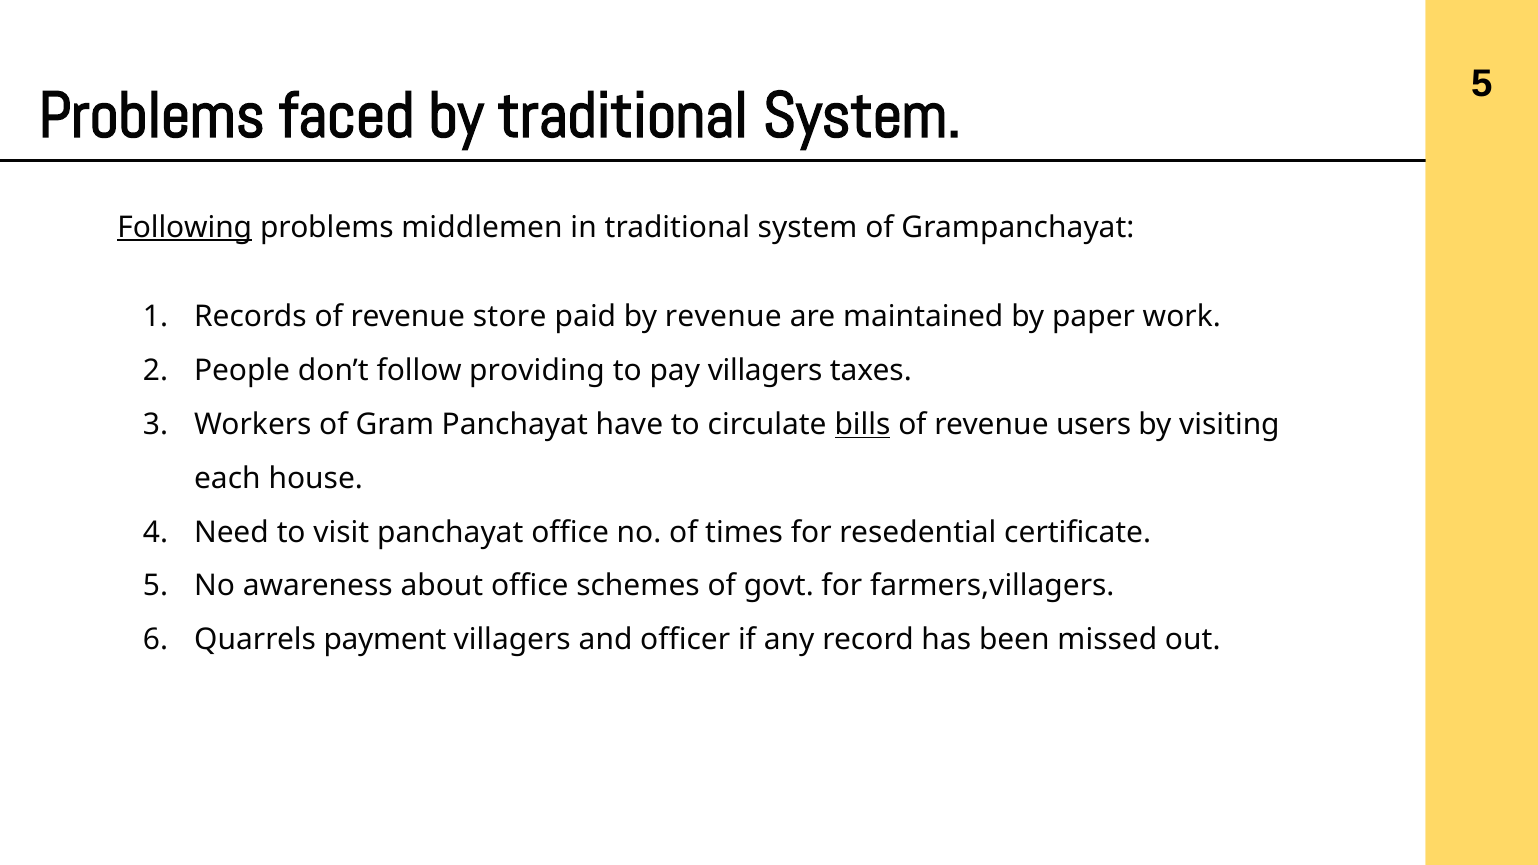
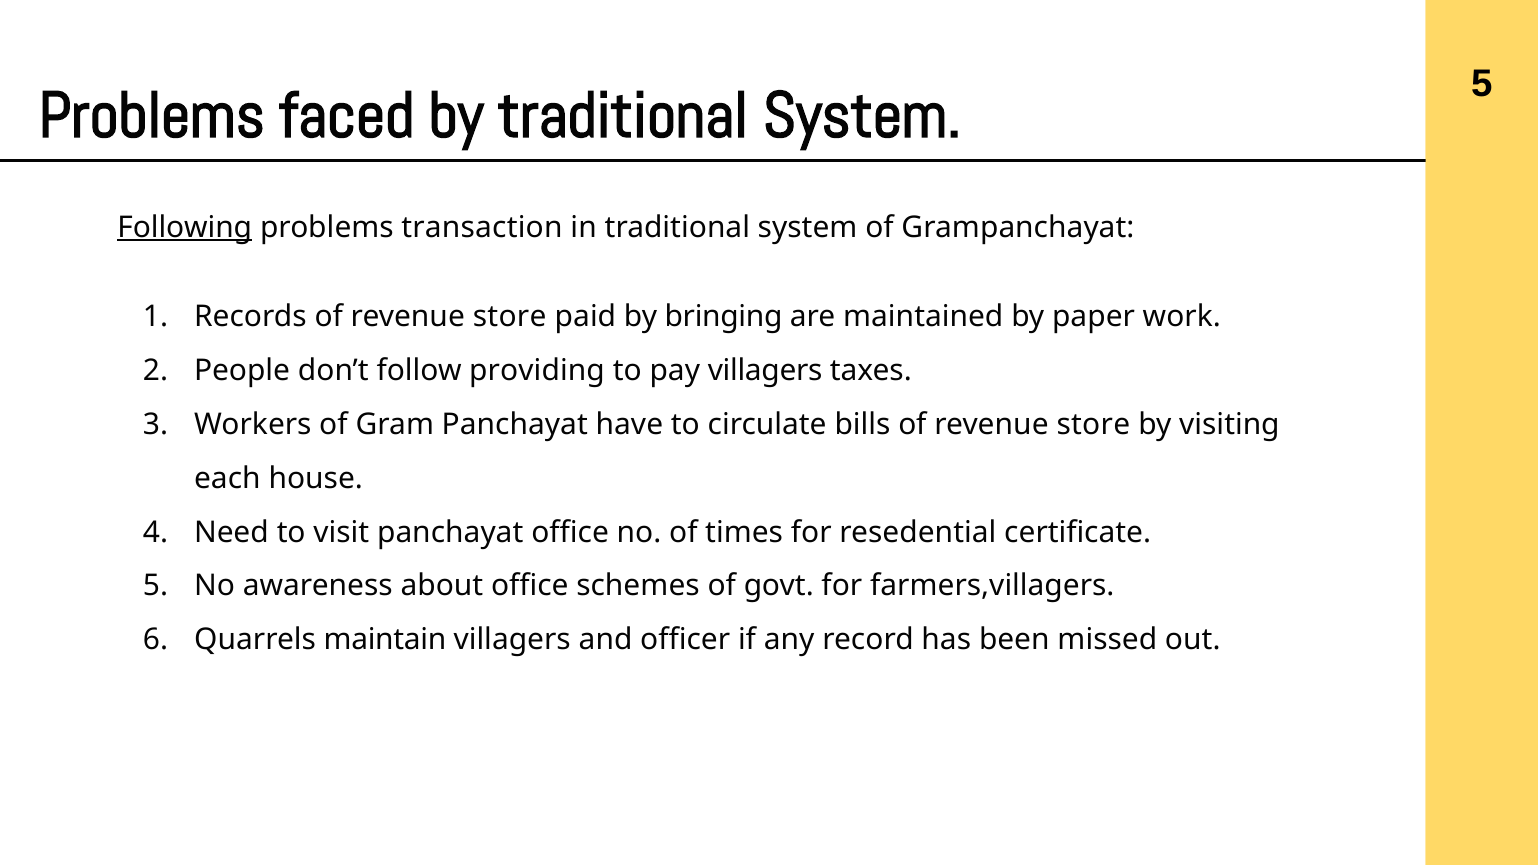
middlemen: middlemen -> transaction (482, 227)
by revenue: revenue -> bringing (724, 317)
bills underline: present -> none (862, 425)
users: users -> store (1093, 425)
payment: payment -> maintain (385, 640)
